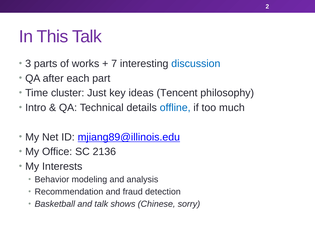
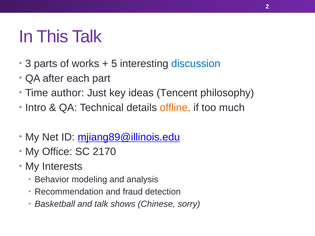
7: 7 -> 5 (114, 64)
cluster: cluster -> author (68, 93)
offline colour: blue -> orange (175, 108)
2136: 2136 -> 2170 (104, 152)
